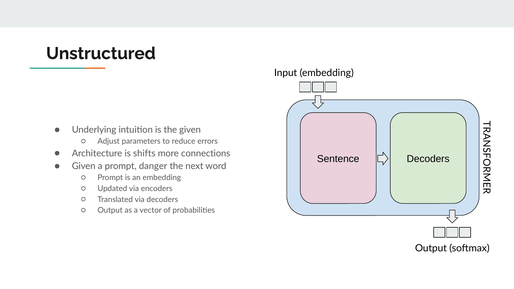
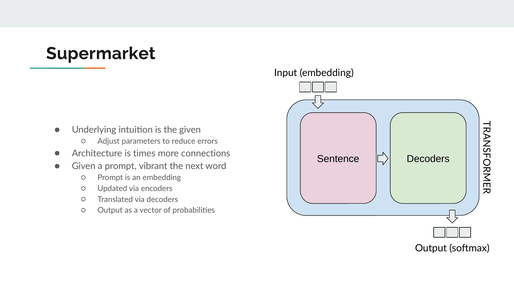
Unstructured: Unstructured -> Supermarket (101, 53)
shifts: shifts -> times (144, 153)
danger: danger -> vibrant (153, 166)
